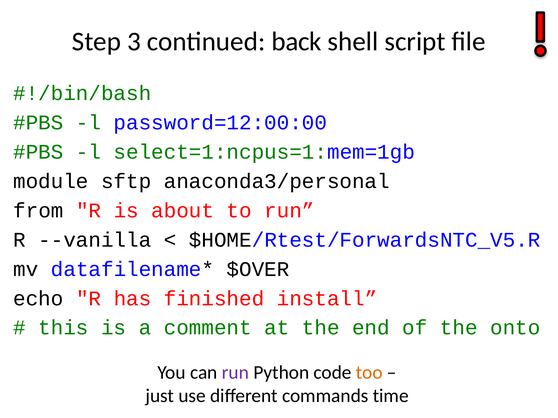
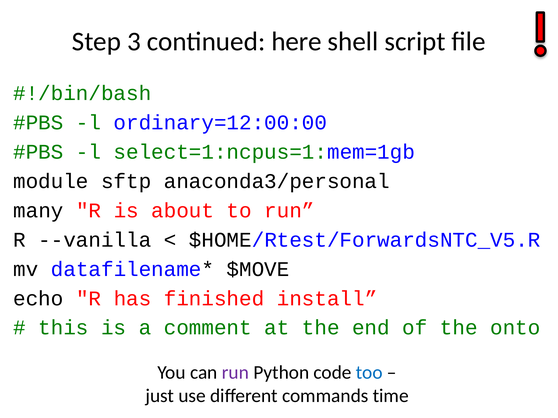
back: back -> here (296, 42)
password=12:00:00: password=12:00:00 -> ordinary=12:00:00 (220, 123)
from: from -> many (38, 211)
$OVER: $OVER -> $MOVE (258, 269)
too colour: orange -> blue (369, 373)
